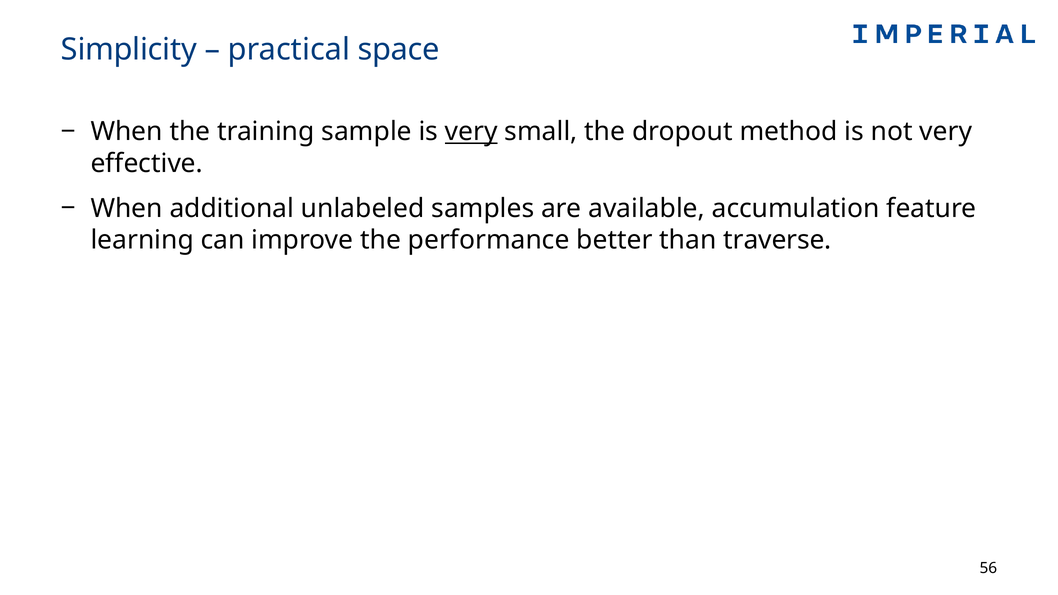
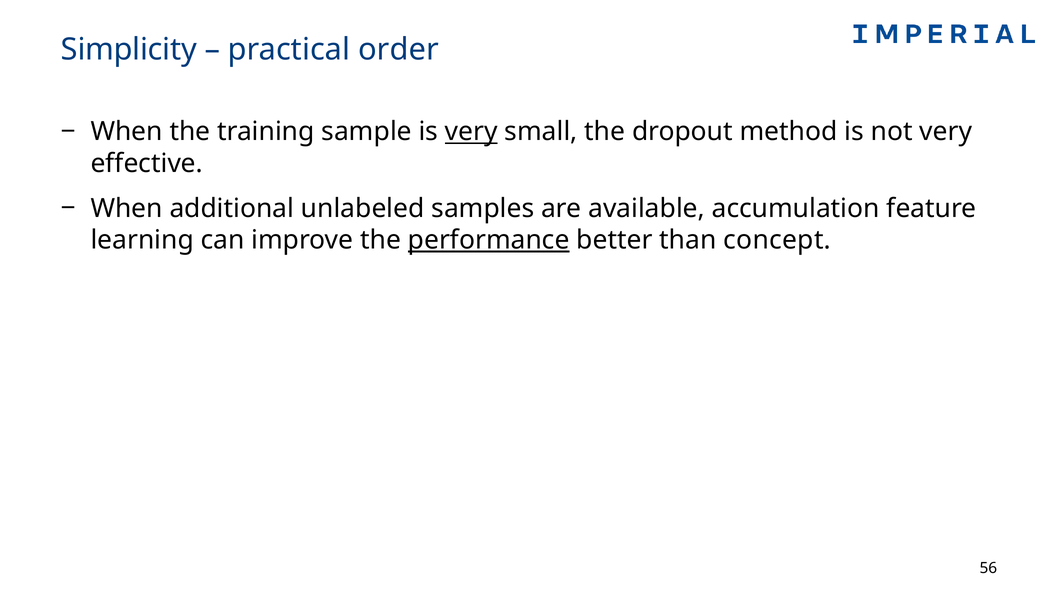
space: space -> order (399, 49)
performance underline: none -> present (489, 240)
traverse: traverse -> concept (777, 240)
